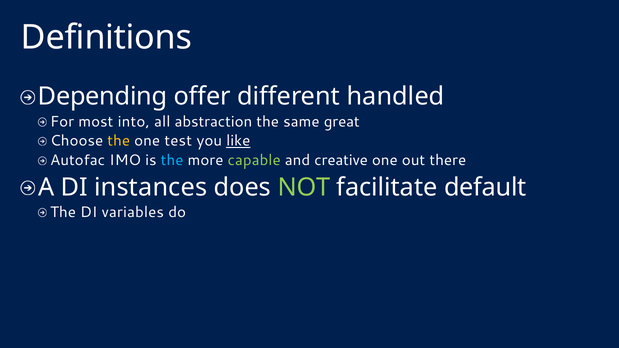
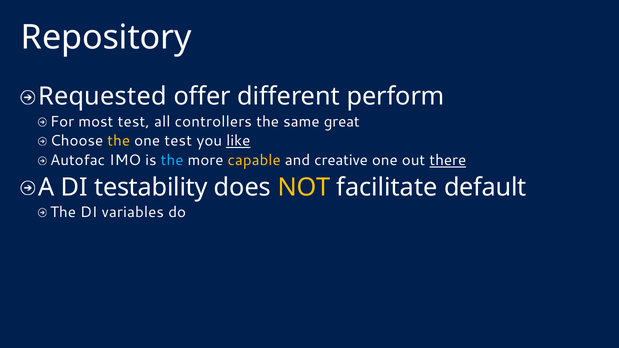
Definitions: Definitions -> Repository (106, 37)
Depending: Depending -> Requested (102, 97)
handled: handled -> perform (396, 97)
most into: into -> test (134, 122)
abstraction: abstraction -> controllers (213, 122)
capable colour: light green -> yellow (254, 160)
there underline: none -> present (448, 160)
instances: instances -> testability (151, 187)
NOT colour: light green -> yellow (304, 187)
